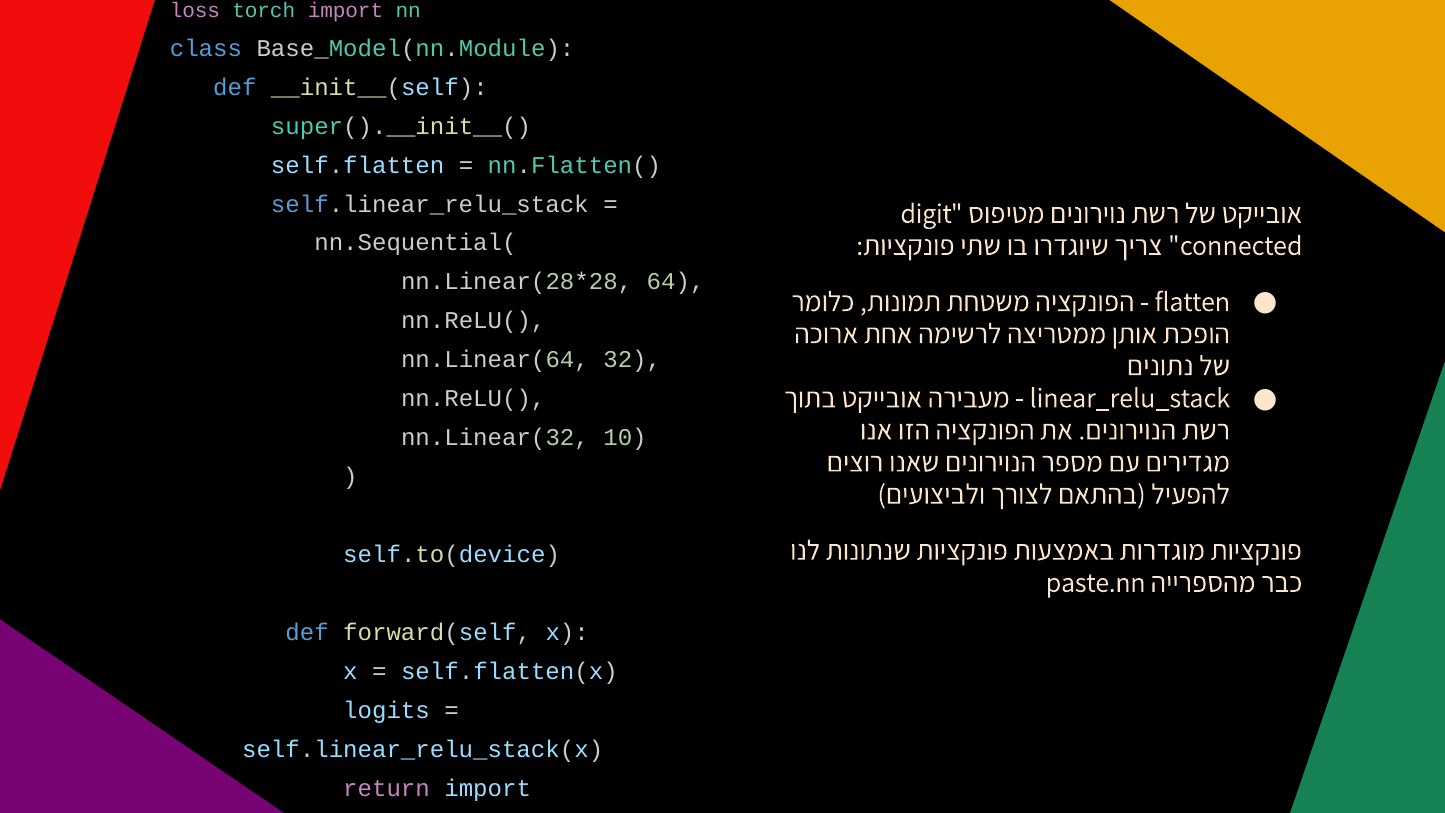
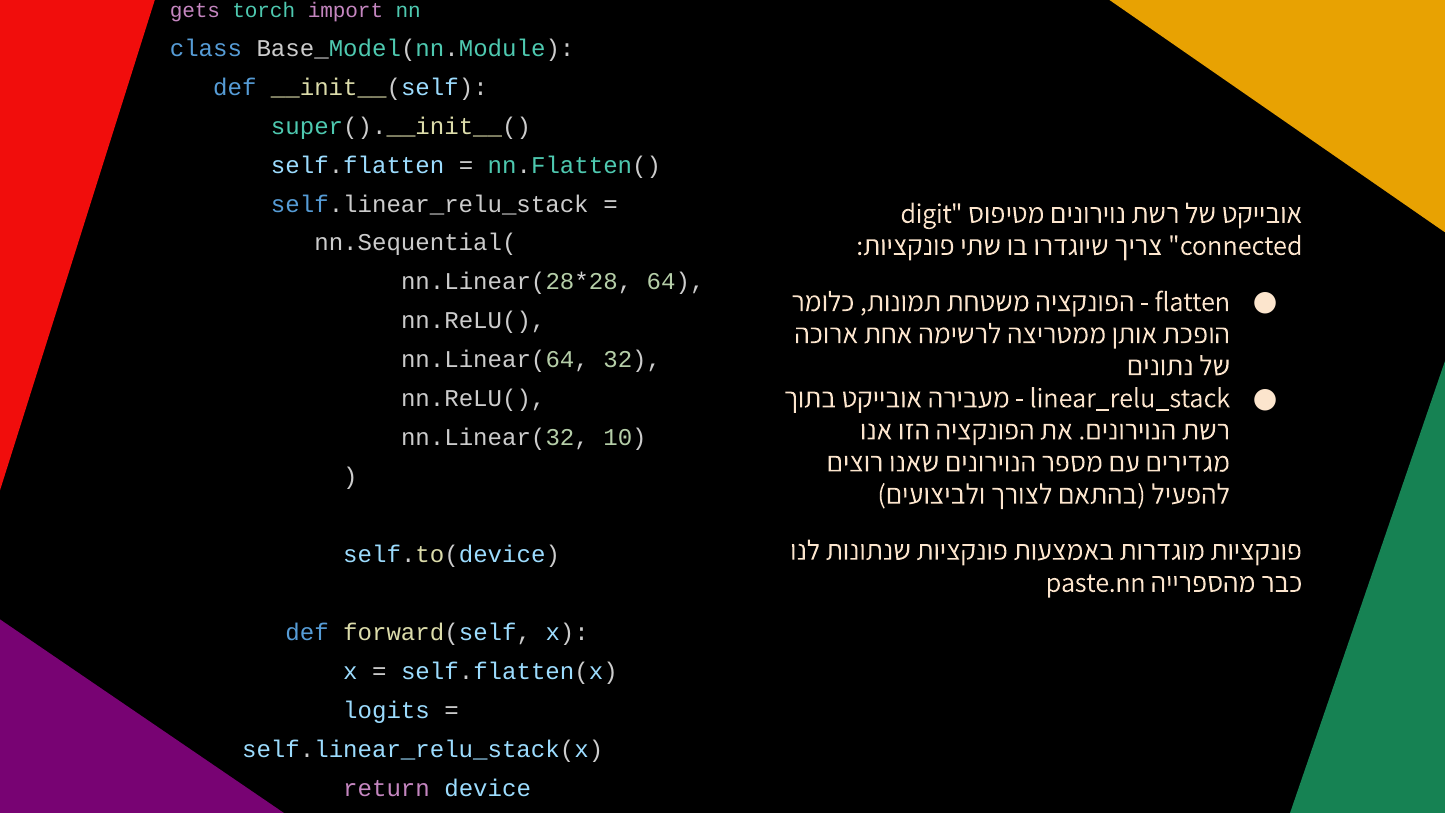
loss: loss -> gets (195, 11)
return import: import -> device (488, 789)
